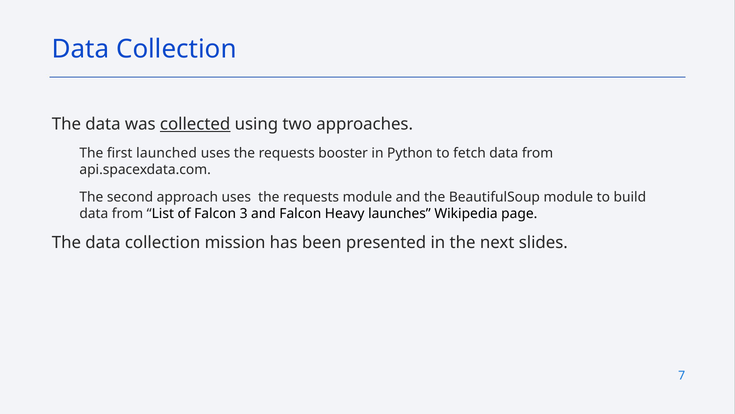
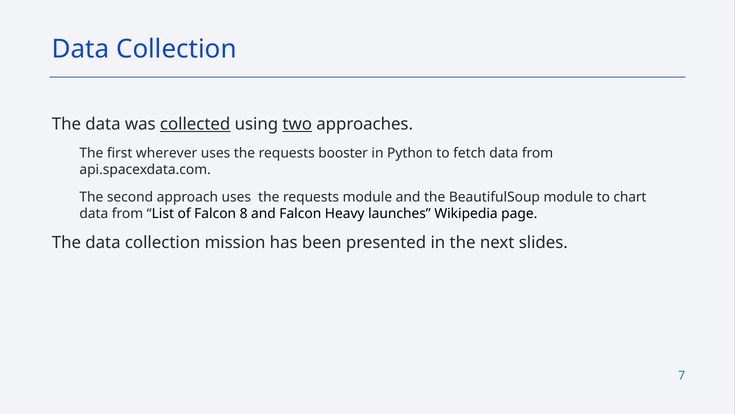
two underline: none -> present (297, 124)
launched: launched -> wherever (167, 153)
build: build -> chart (630, 197)
3: 3 -> 8 (244, 213)
